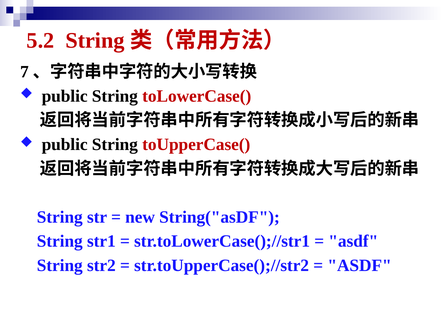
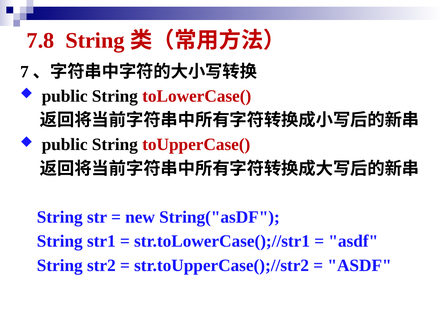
5.2: 5.2 -> 7.8 (41, 41)
